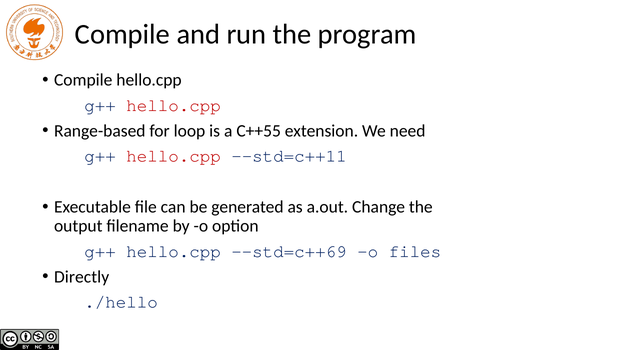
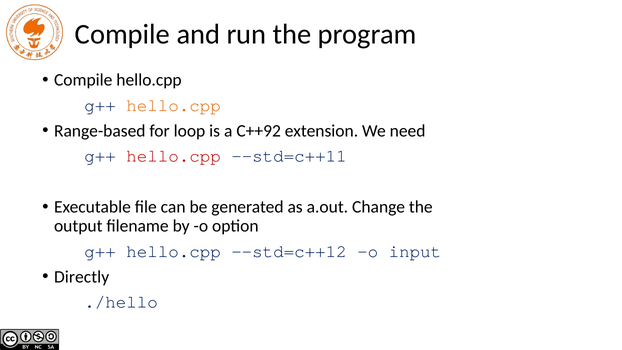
hello.cpp colour: red -> orange (174, 105)
C++55: C++55 -> C++92 (259, 131)
--std=c++69: --std=c++69 -> --std=c++12 (289, 251)
files: files -> input (415, 251)
